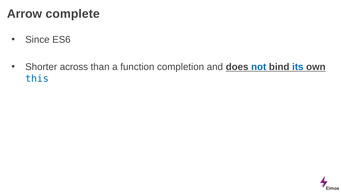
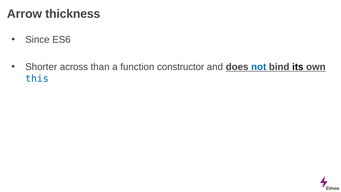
complete: complete -> thickness (73, 14)
completion: completion -> constructor (181, 67)
its colour: blue -> black (298, 67)
